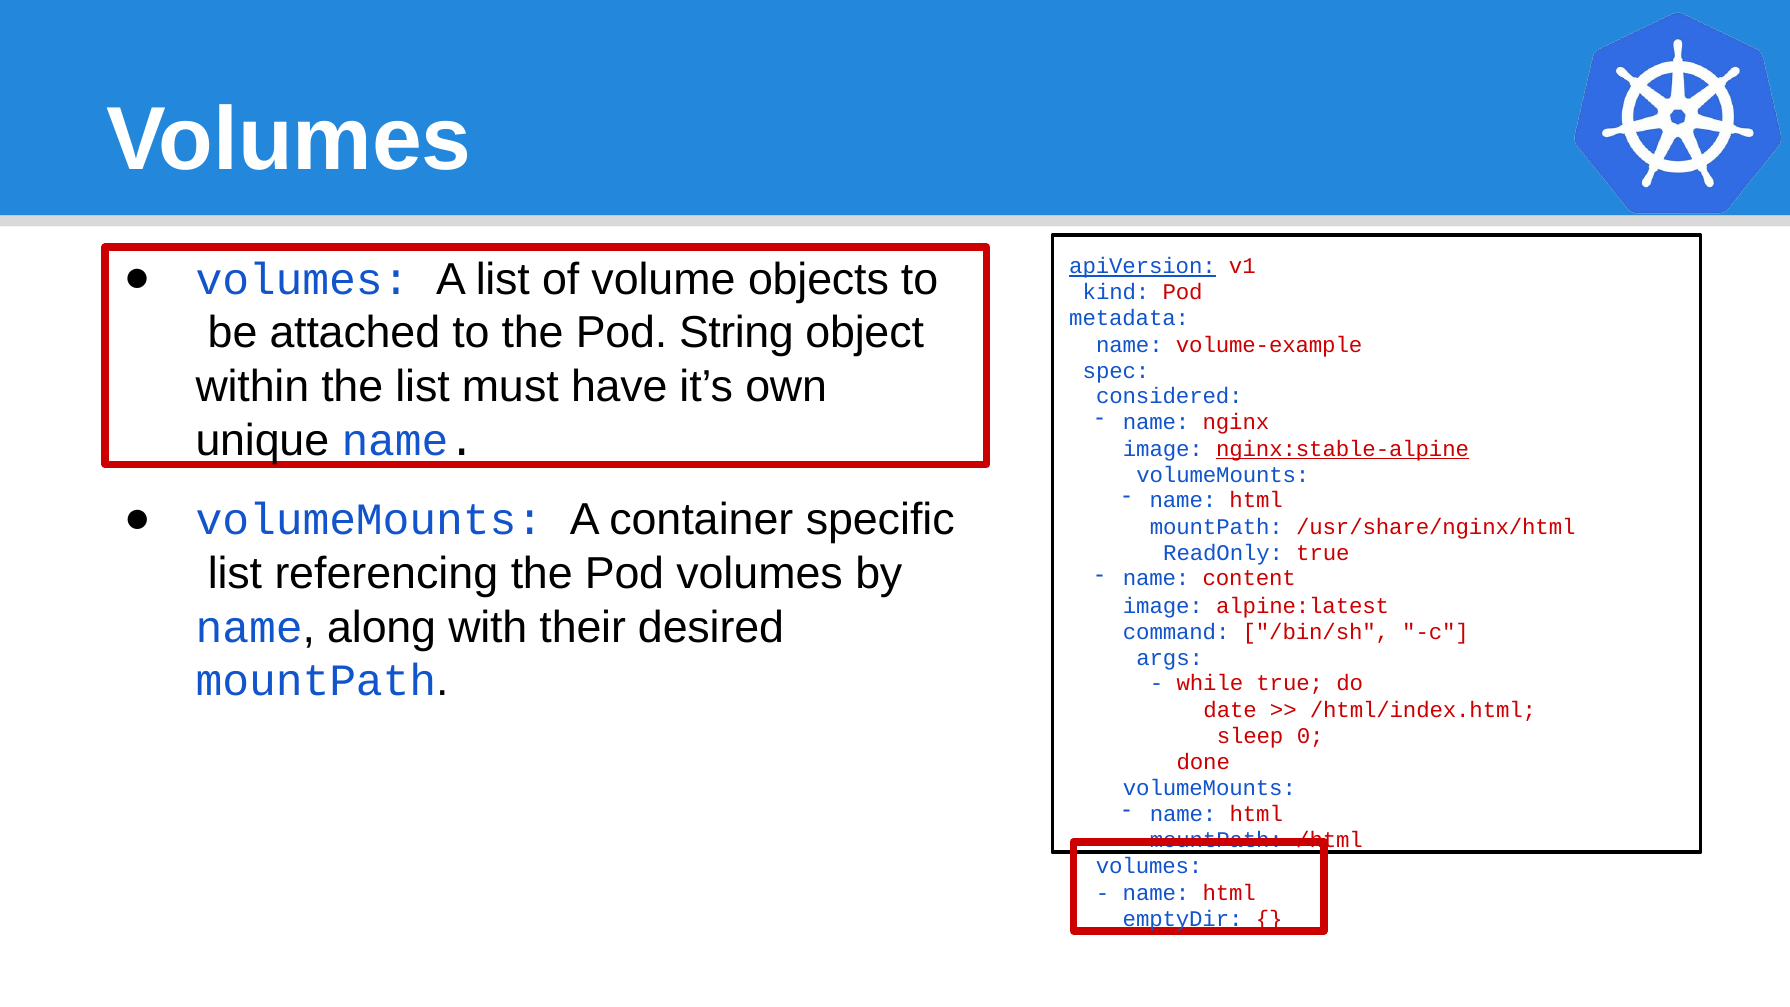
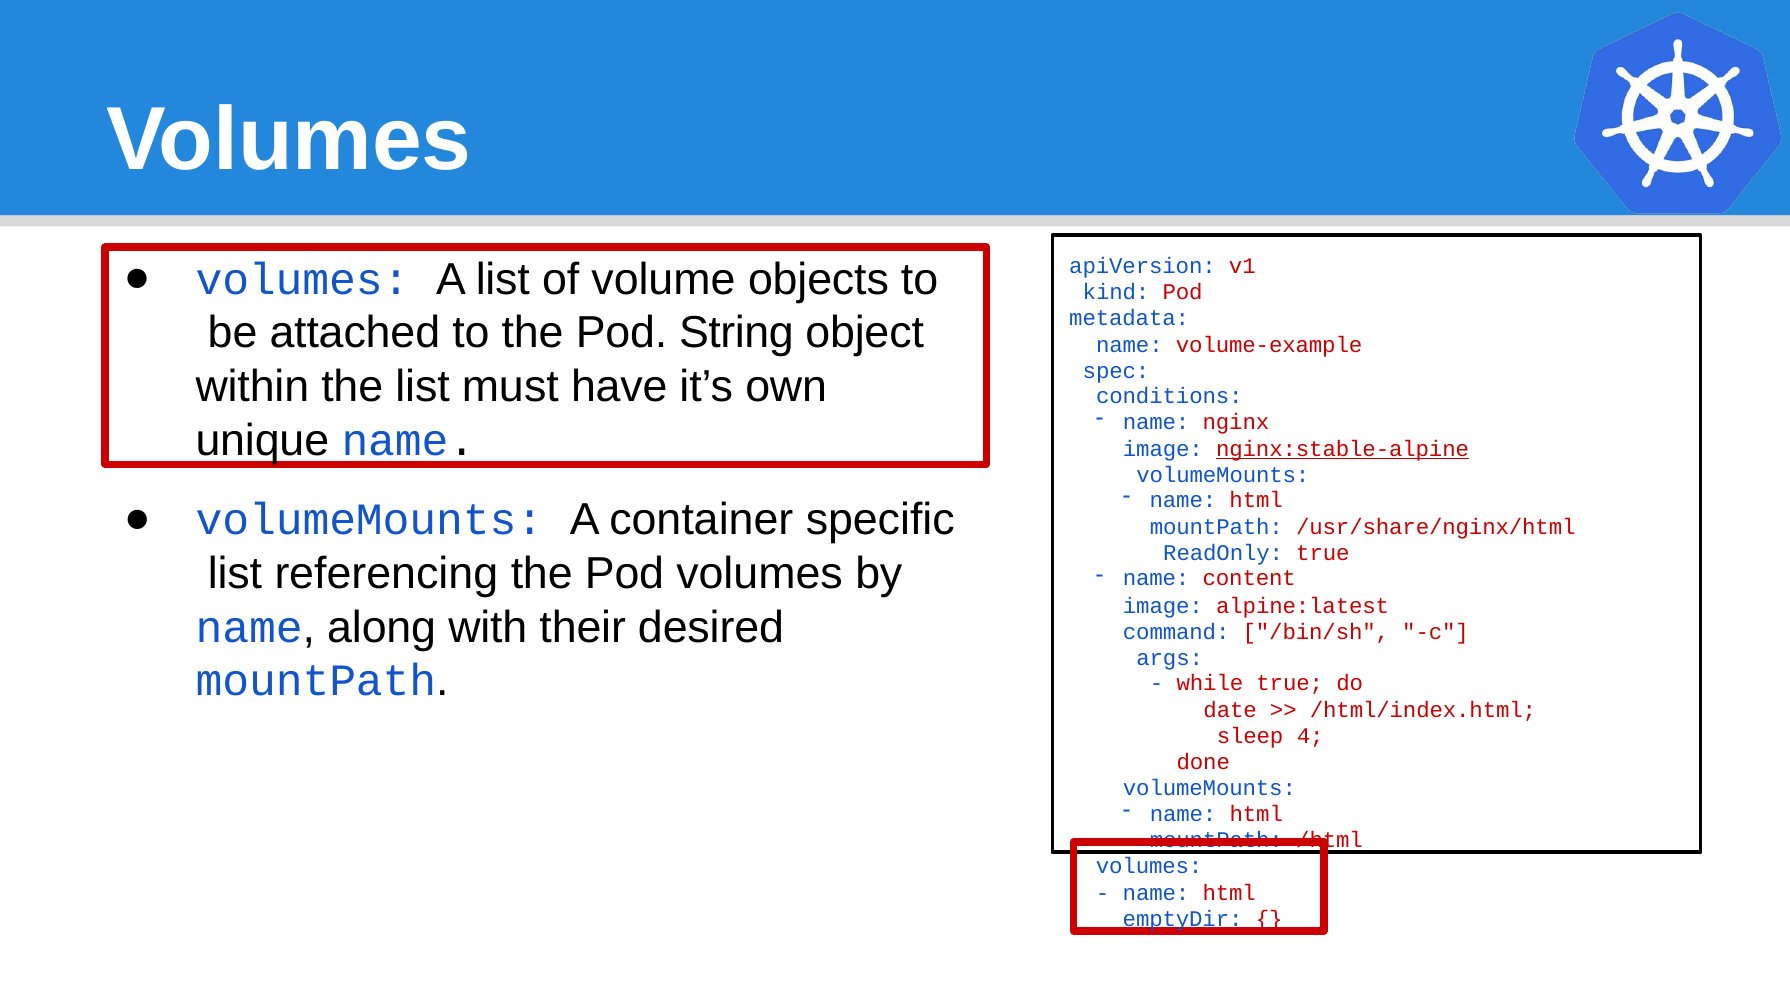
apiVersion underline: present -> none (1142, 266)
considered: considered -> conditions (1169, 396)
0: 0 -> 4 (1310, 736)
